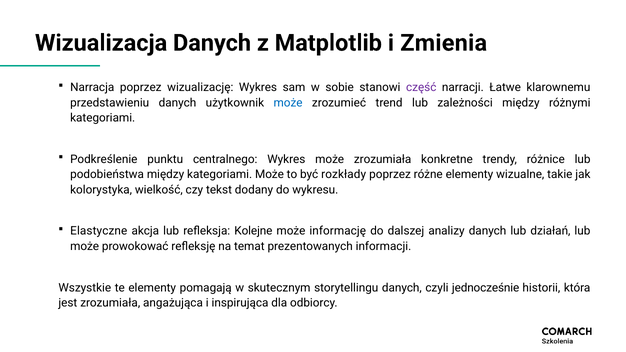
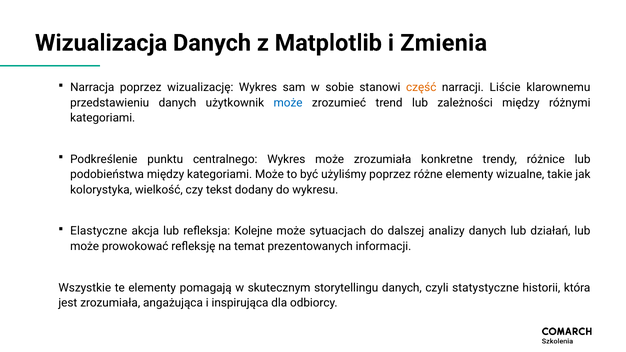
część colour: purple -> orange (421, 88)
Łatwe: Łatwe -> Liście (505, 88)
rozkłady: rozkłady -> użyliśmy (344, 175)
informację: informację -> sytuacjach (338, 231)
jednocześnie: jednocześnie -> statystyczne (486, 288)
